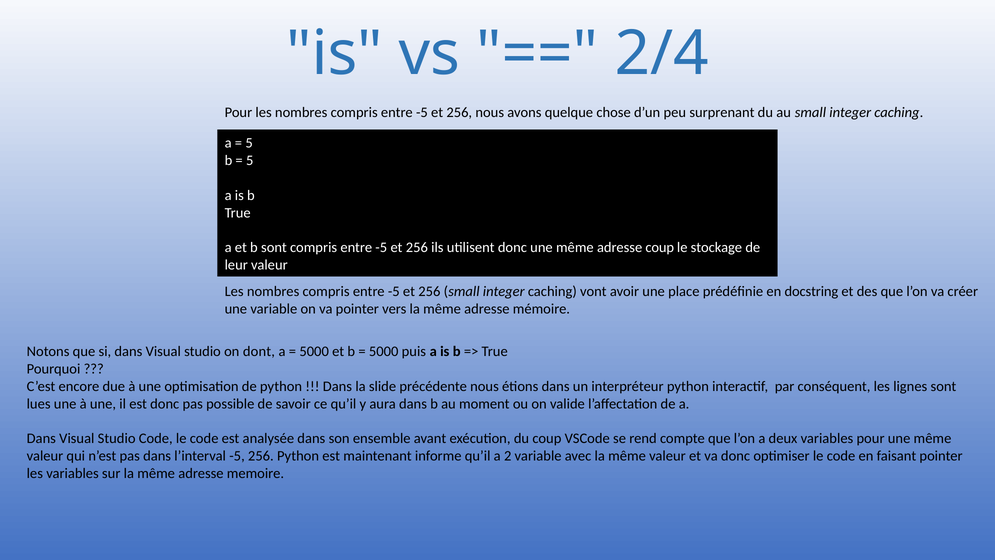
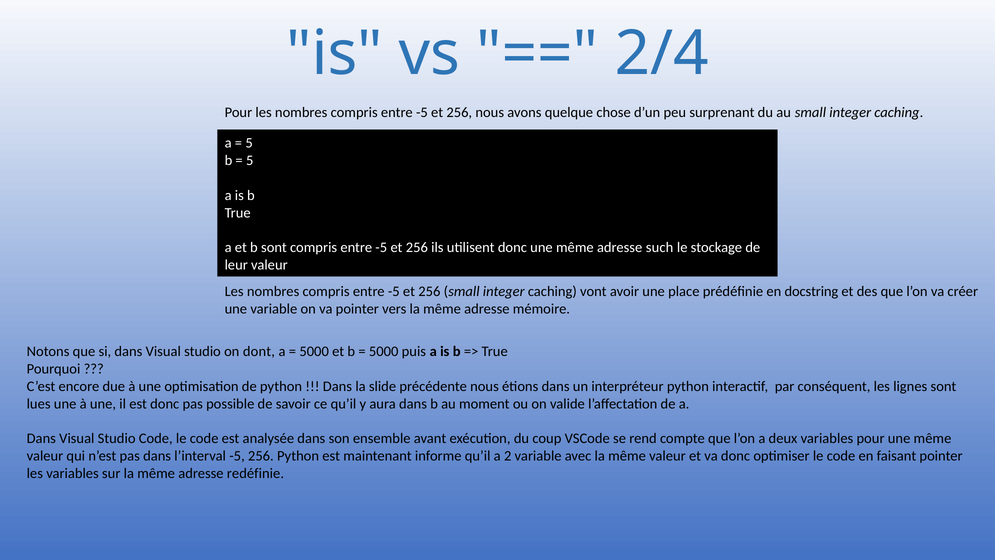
adresse coup: coup -> such (660, 247)
memoire: memoire -> redéfinie (255, 473)
